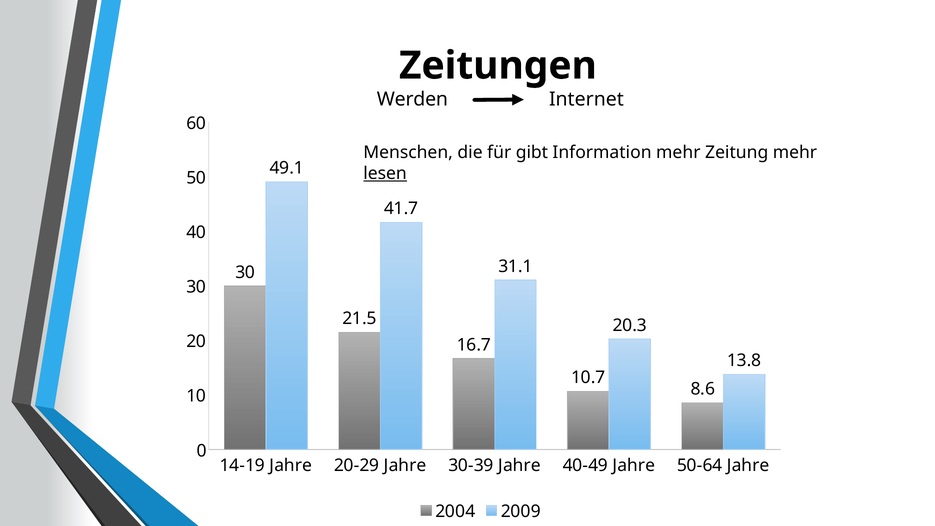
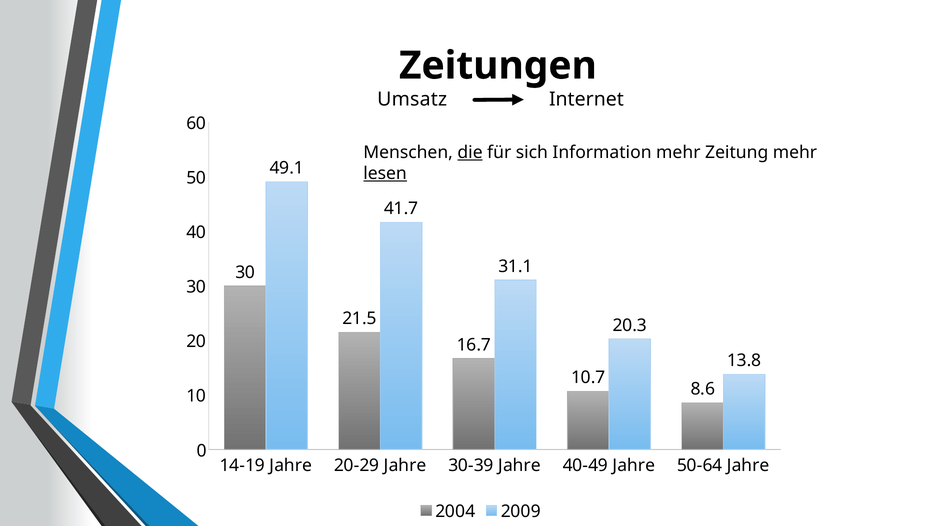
Werden: Werden -> Umsatz (412, 99)
die underline: none -> present (470, 152)
gibt: gibt -> sich (532, 152)
